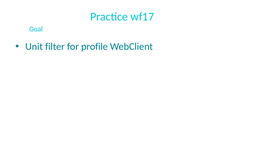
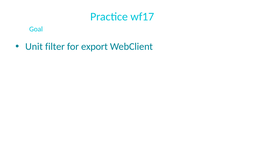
profile: profile -> export (94, 47)
